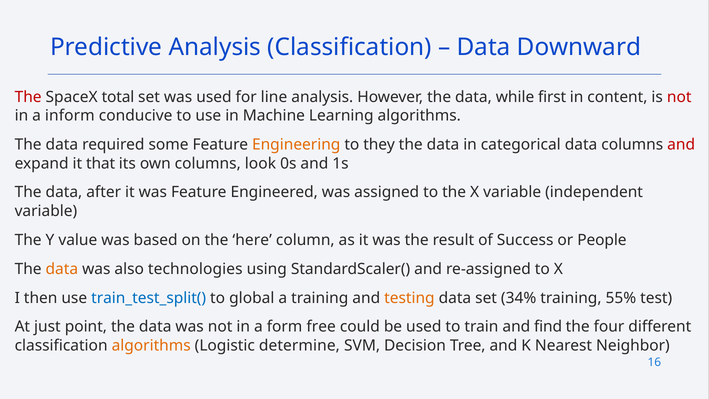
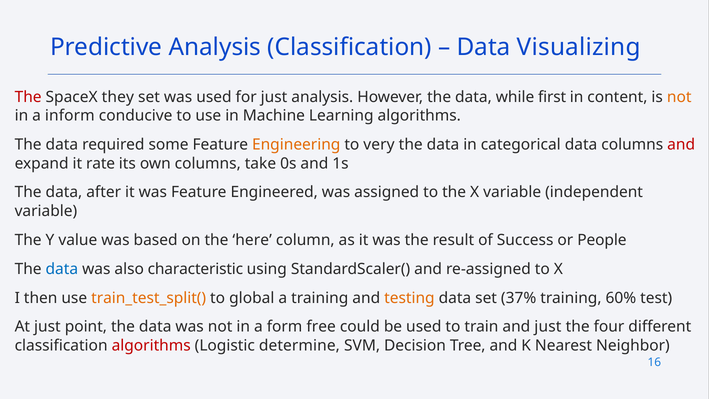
Downward: Downward -> Visualizing (579, 47)
total: total -> they (118, 97)
for line: line -> just (274, 97)
not colour: red -> orange (679, 97)
they: they -> very (379, 145)
that: that -> rate (101, 163)
look: look -> take (260, 163)
data colour: orange -> blue (62, 269)
technologies: technologies -> characteristic (195, 269)
train_test_split( colour: blue -> orange (149, 298)
34%: 34% -> 37% (519, 298)
55%: 55% -> 60% (621, 298)
and find: find -> just (548, 327)
algorithms colour: orange -> red (151, 345)
